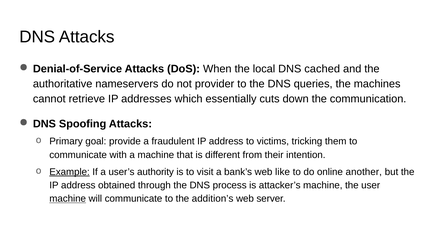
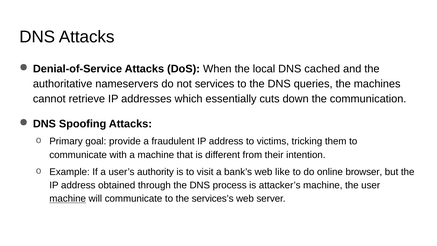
provider: provider -> services (215, 84)
Example underline: present -> none (70, 172)
another: another -> browser (364, 172)
addition’s: addition’s -> services’s (213, 199)
